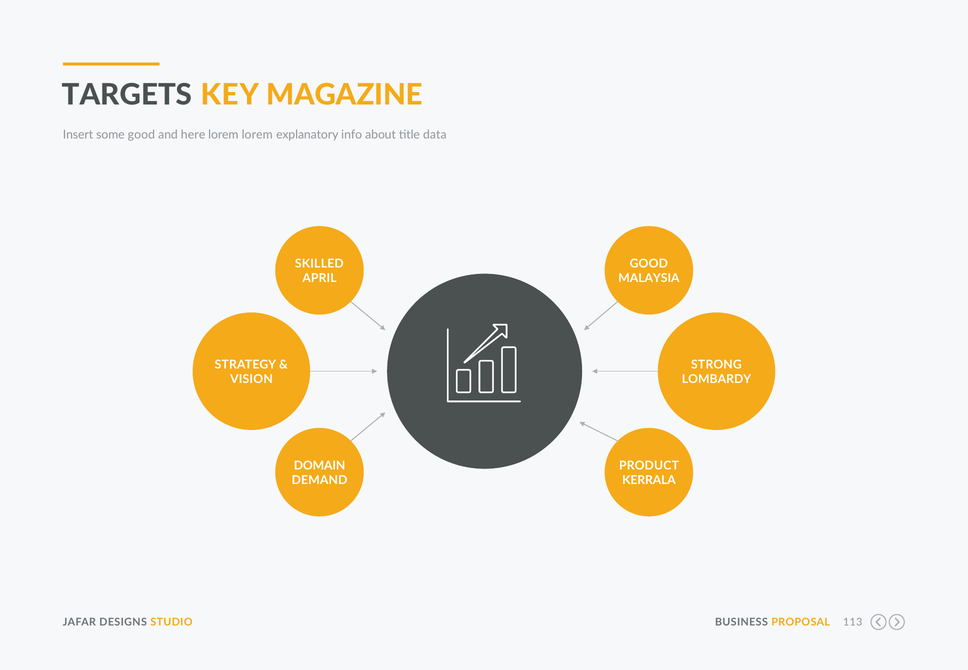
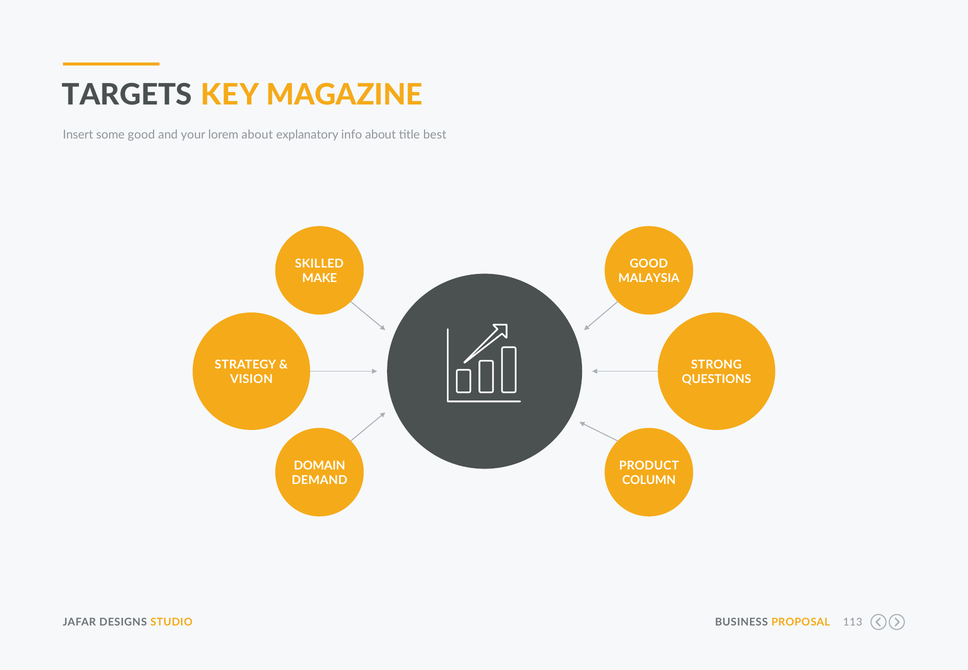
here: here -> your (193, 135)
lorem lorem: lorem -> about (257, 135)
data: data -> best (435, 135)
APRIL: APRIL -> MAKE (320, 278)
LOMBARDY: LOMBARDY -> QUESTIONS (717, 379)
KERRALA: KERRALA -> COLUMN (649, 480)
